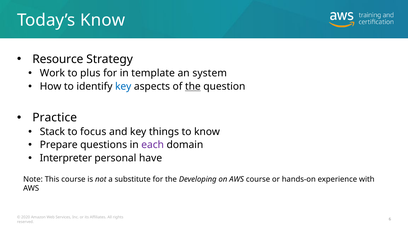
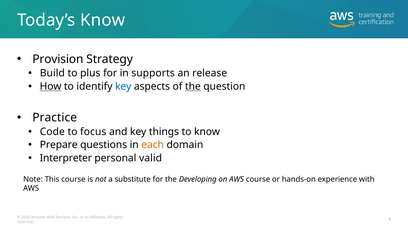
Resource: Resource -> Provision (58, 59)
Work: Work -> Build (52, 73)
template: template -> supports (153, 73)
system: system -> release (210, 73)
How underline: none -> present (51, 86)
Stack: Stack -> Code (52, 131)
each colour: purple -> orange (153, 145)
have: have -> valid (151, 158)
